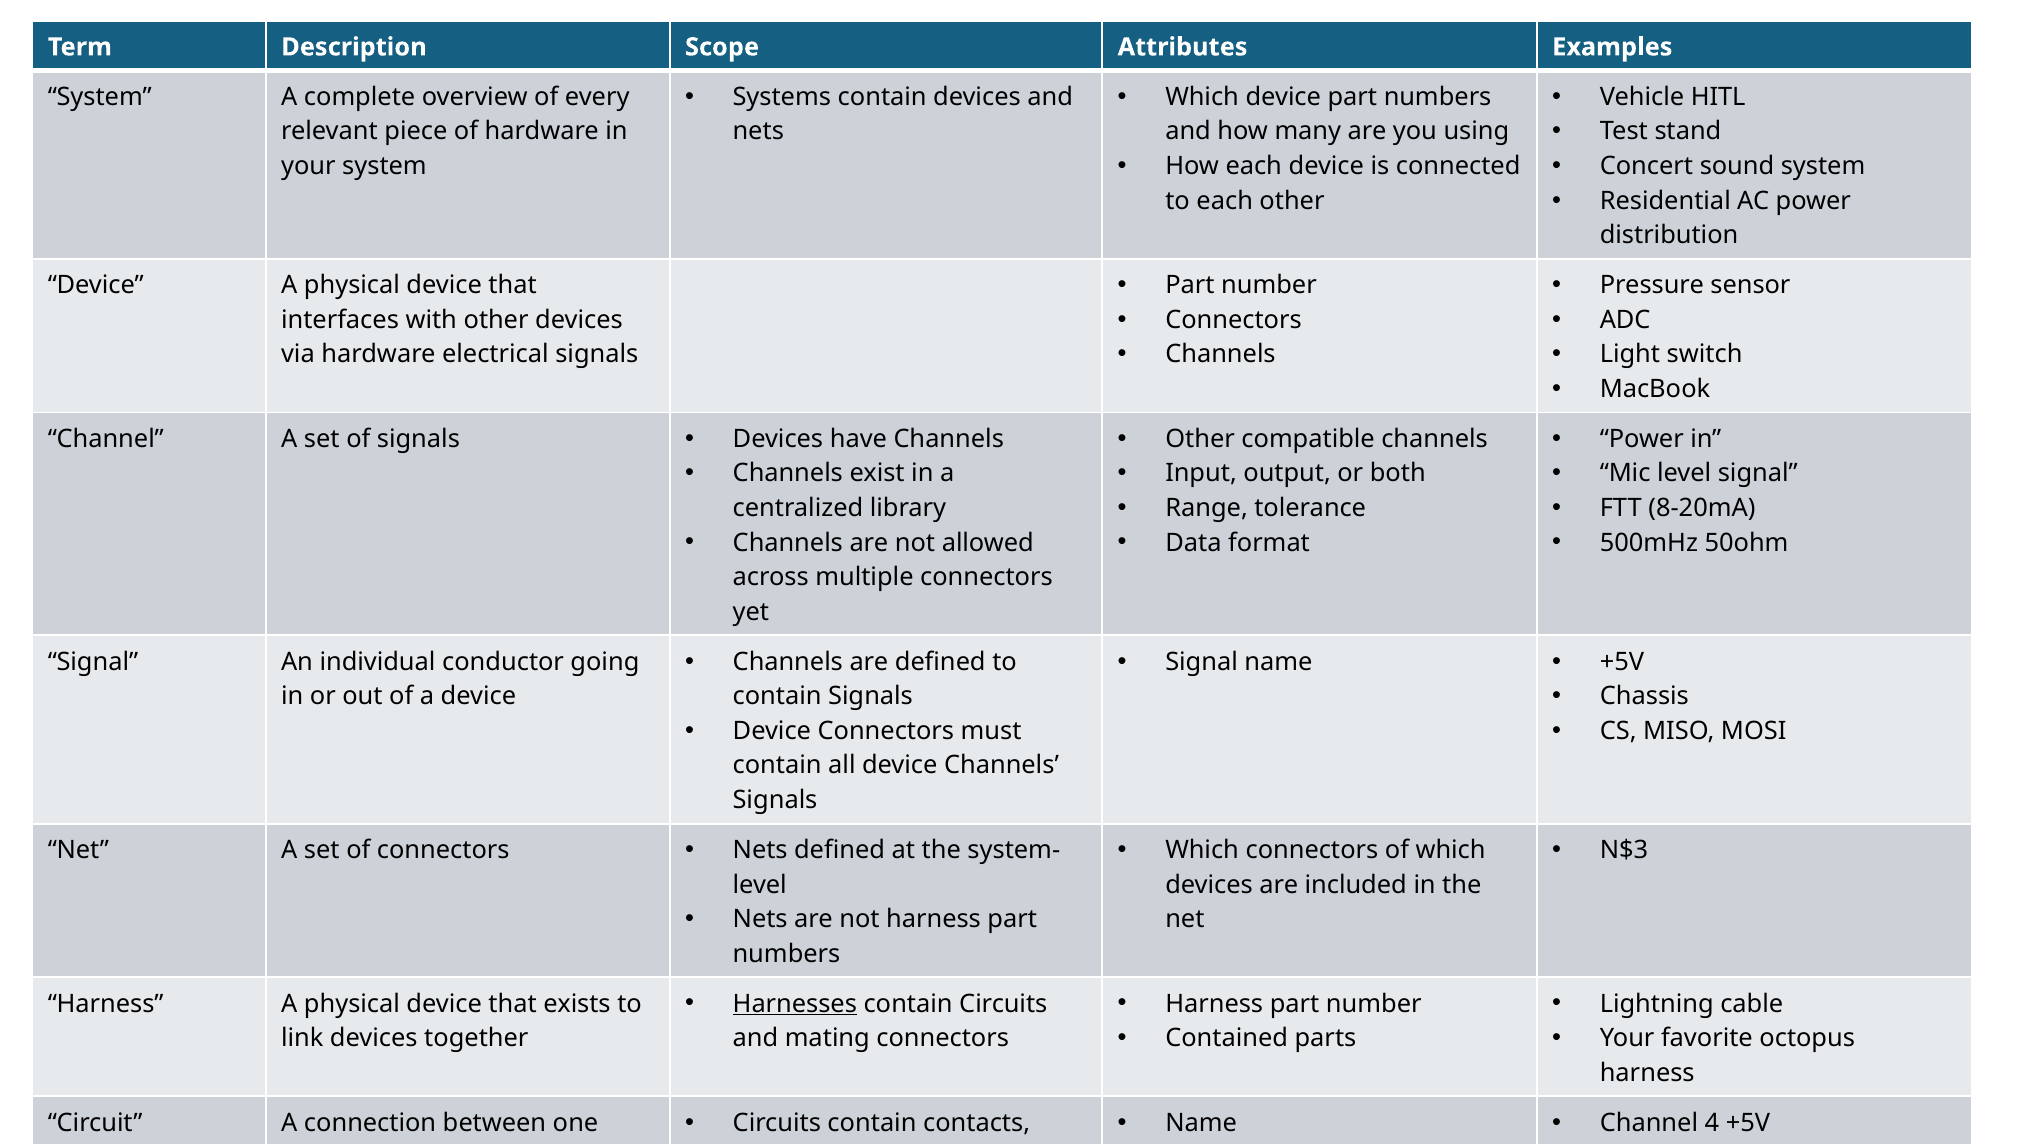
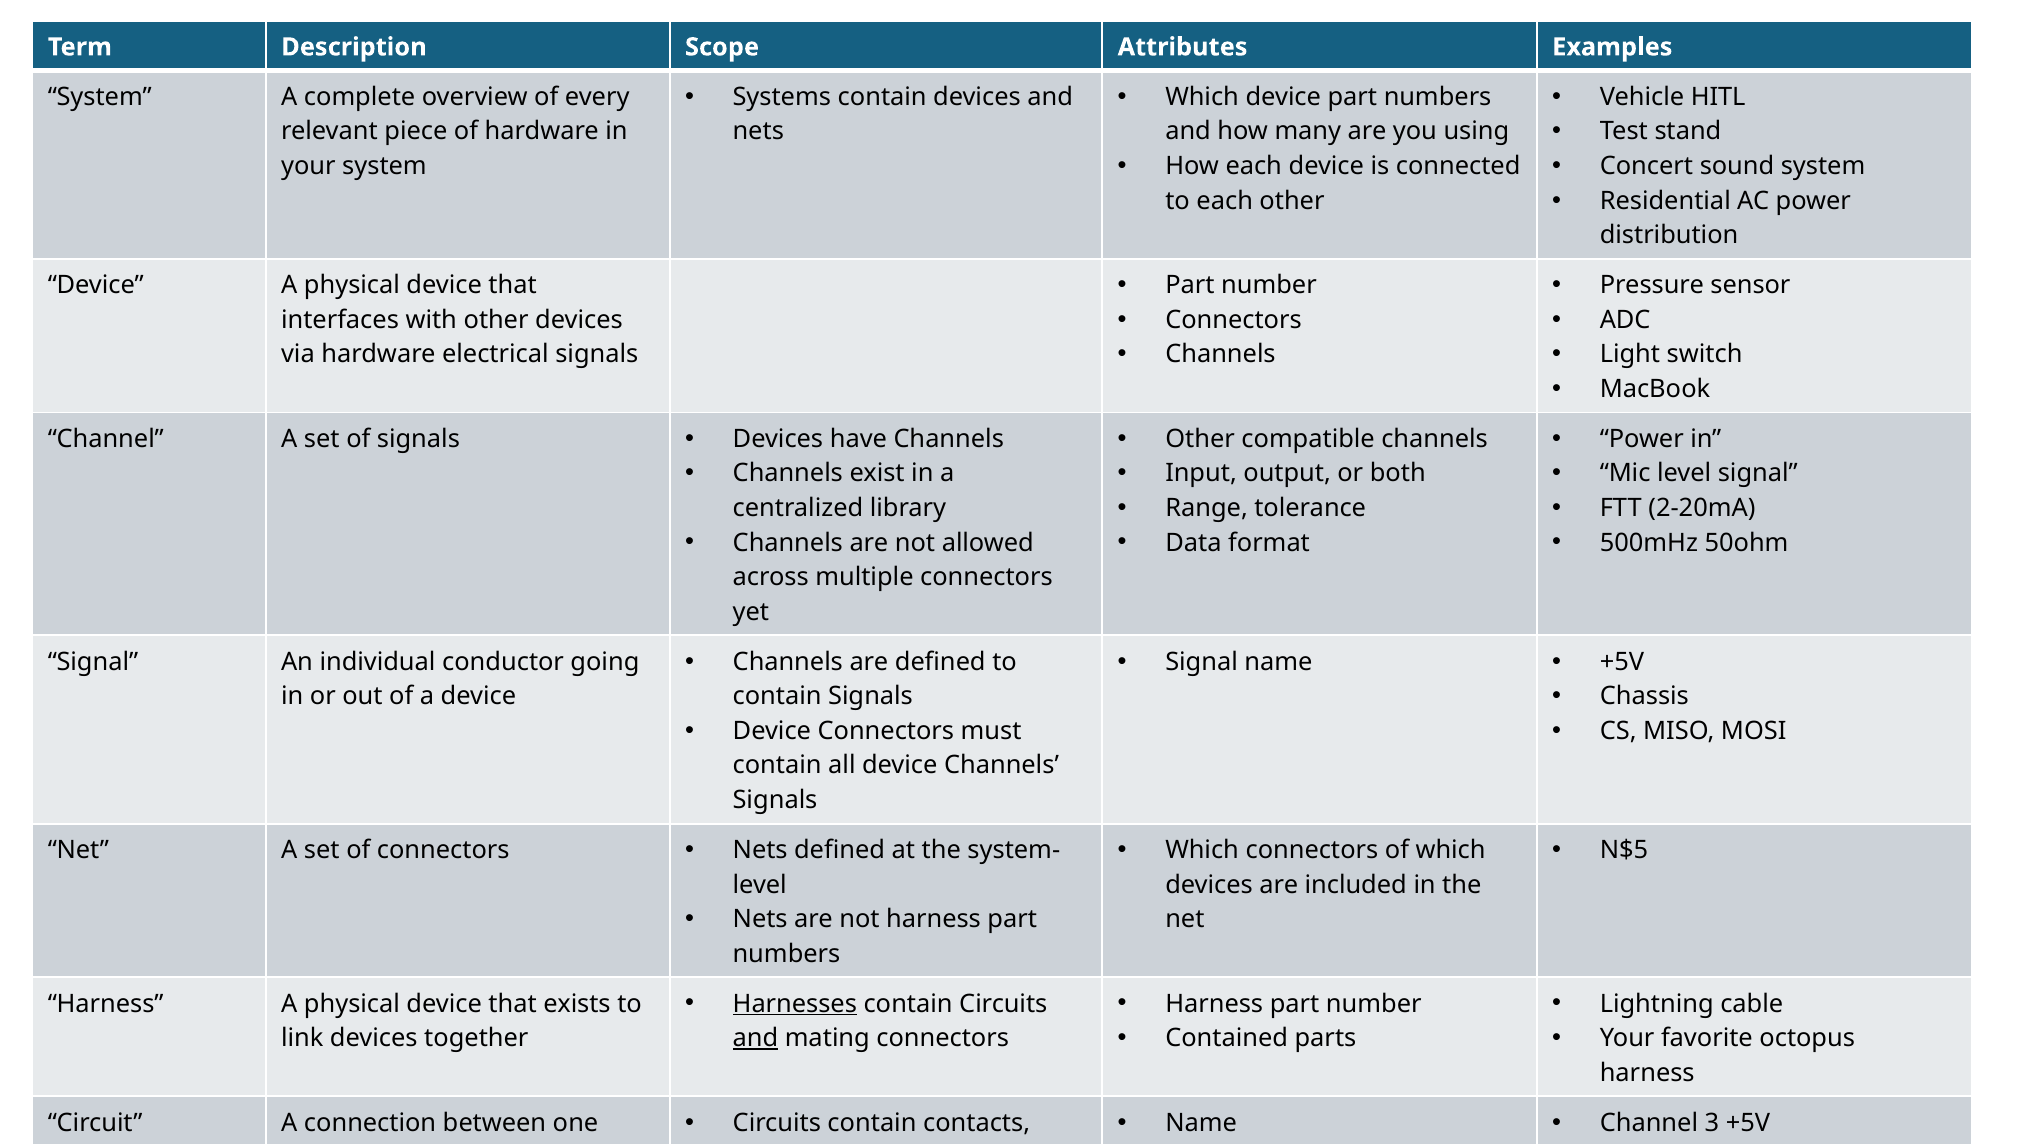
8-20mA: 8-20mA -> 2-20mA (1702, 508)
N$3: N$3 -> N$5 (1624, 851)
and underline: none -> present (755, 1039)
4: 4 -> 3 (1712, 1123)
